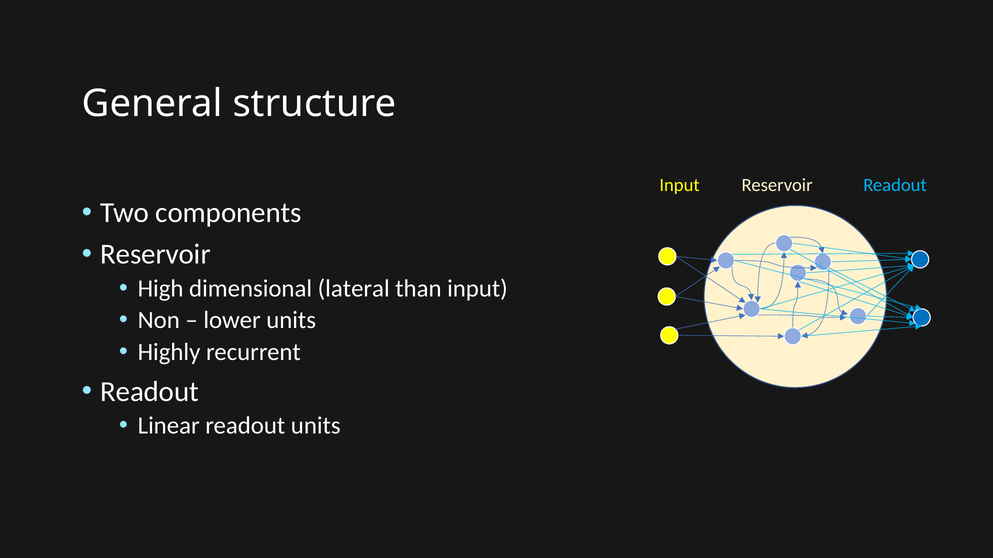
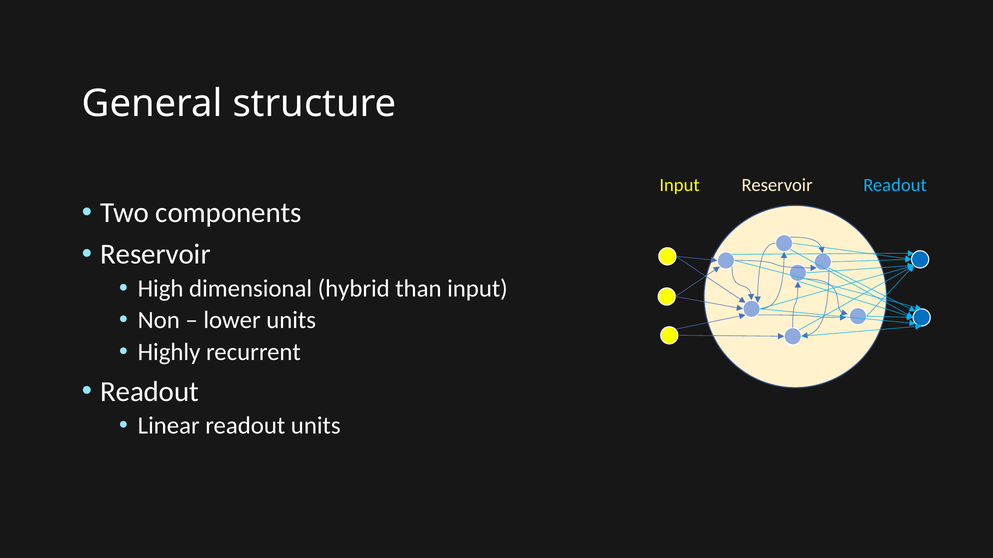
lateral: lateral -> hybrid (354, 289)
